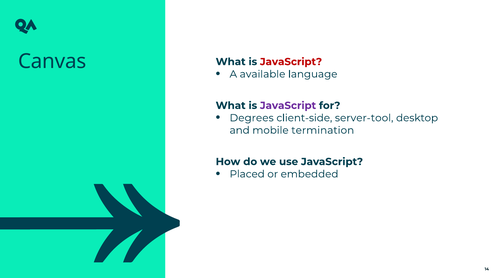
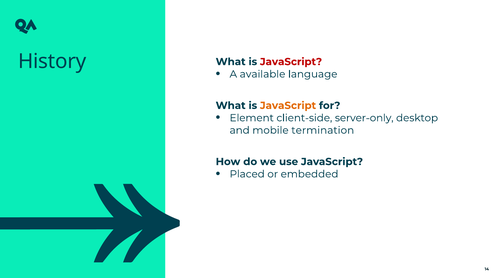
Canvas: Canvas -> History (52, 61)
JavaScript colour: purple -> orange (288, 106)
Degrees: Degrees -> Element (252, 118)
server-tool: server-tool -> server-only (364, 118)
